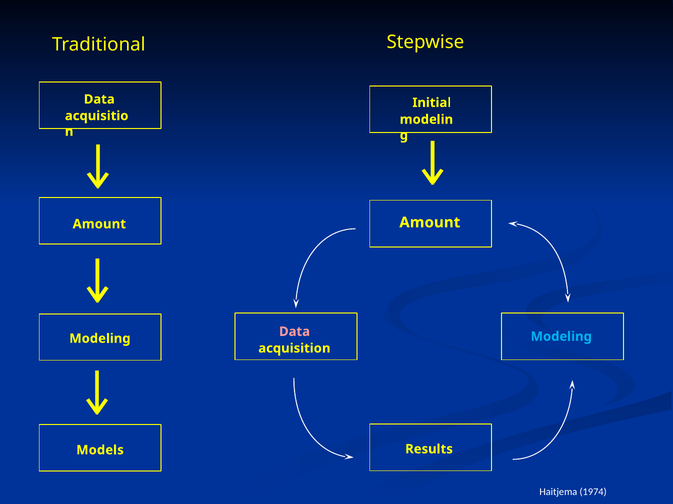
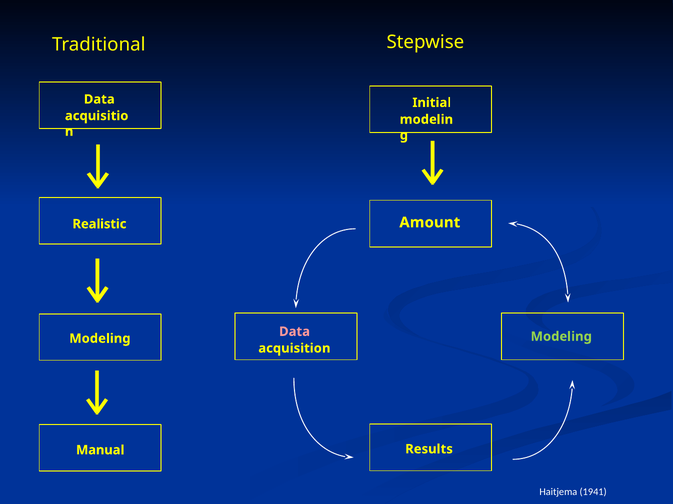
Amount: Amount -> Realistic (99, 224)
Modeling colour: light blue -> light green (561, 337)
Models: Models -> Manual (100, 451)
1974: 1974 -> 1941 (593, 492)
